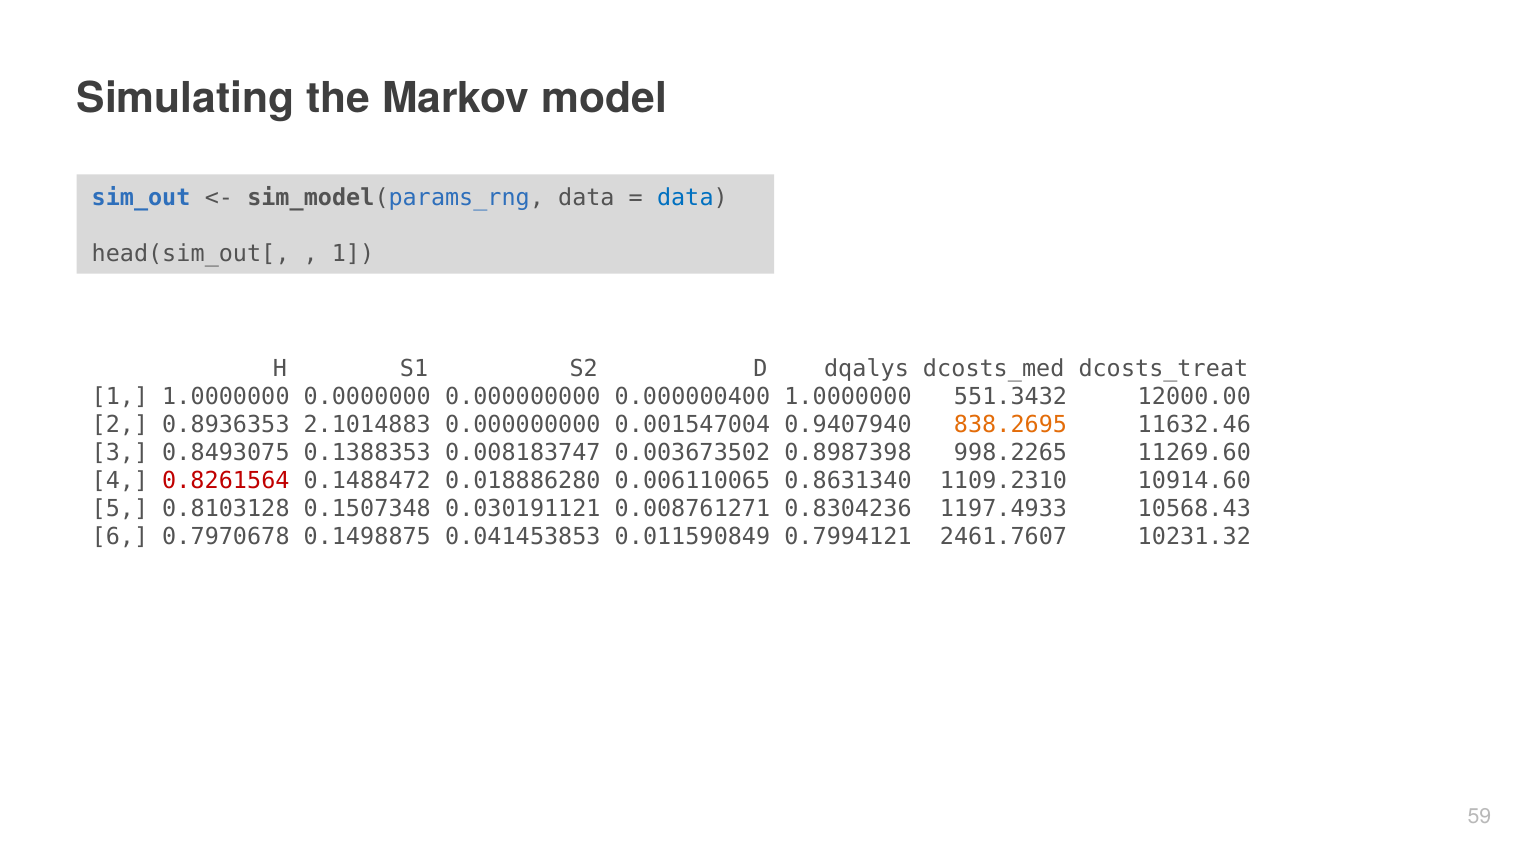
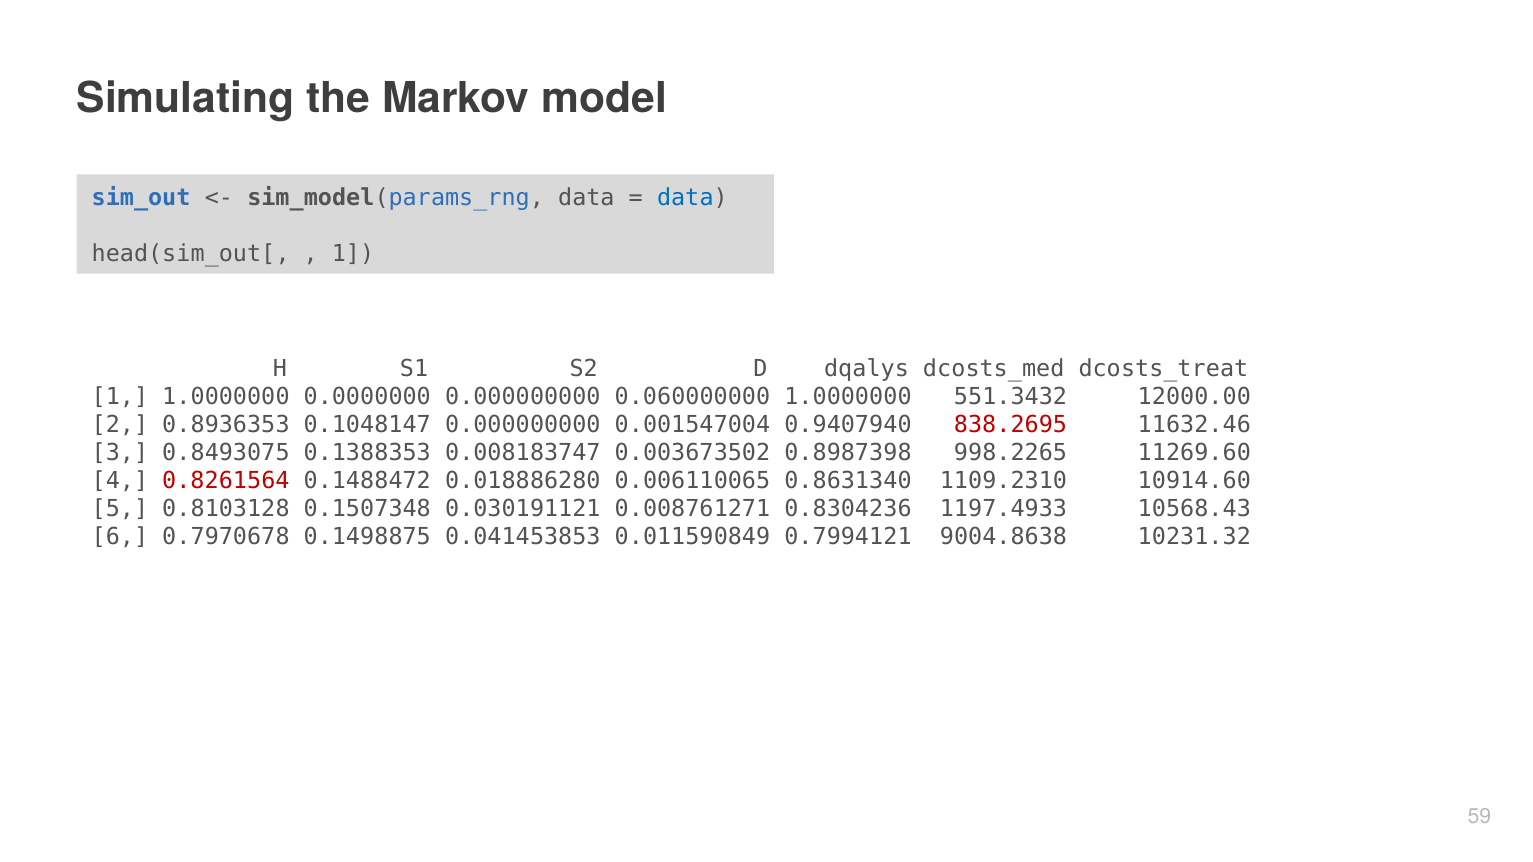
0.000000400: 0.000000400 -> 0.060000000 (692, 397)
2.1014883: 2.1014883 -> 0.1048147 (367, 425)
838.2695 colour: orange -> red (1010, 425)
2461.7607: 2461.7607 -> 9004.8638 (1003, 537)
